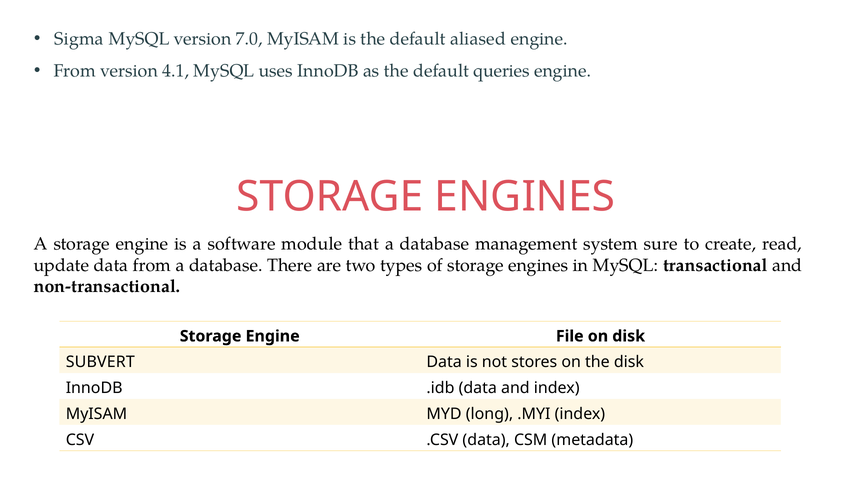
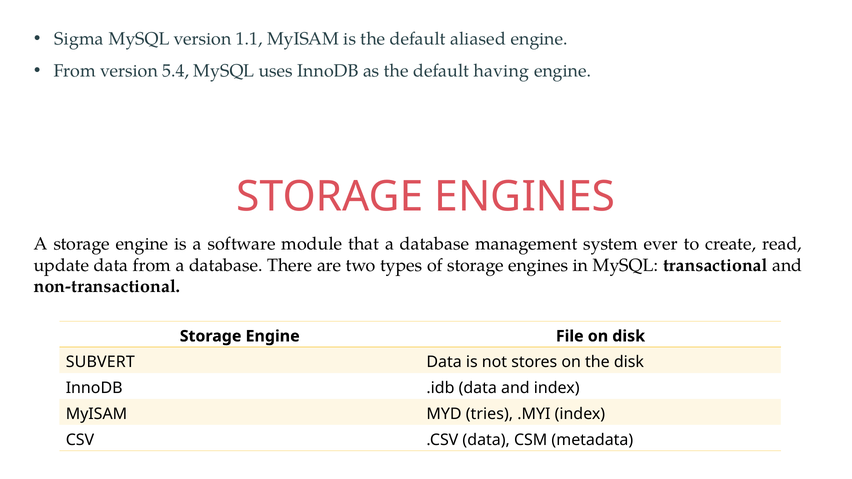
7.0: 7.0 -> 1.1 (249, 39)
4.1: 4.1 -> 5.4 (176, 71)
queries: queries -> having (501, 71)
sure: sure -> ever (661, 244)
long: long -> tries (489, 414)
